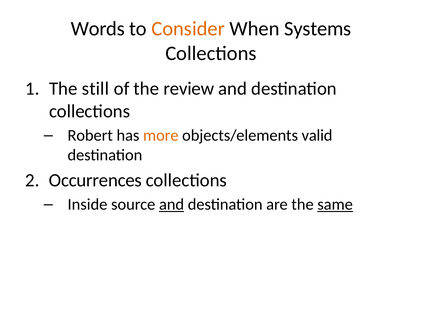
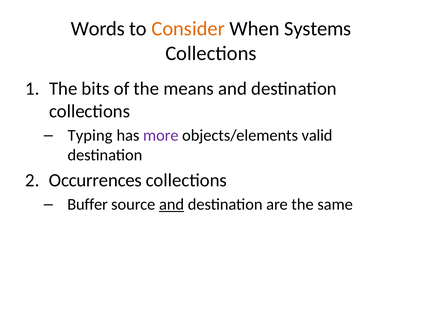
still: still -> bits (96, 89)
review: review -> means (189, 89)
Robert: Robert -> Typing (90, 135)
more colour: orange -> purple (161, 135)
Inside: Inside -> Buffer (88, 204)
same underline: present -> none (335, 204)
